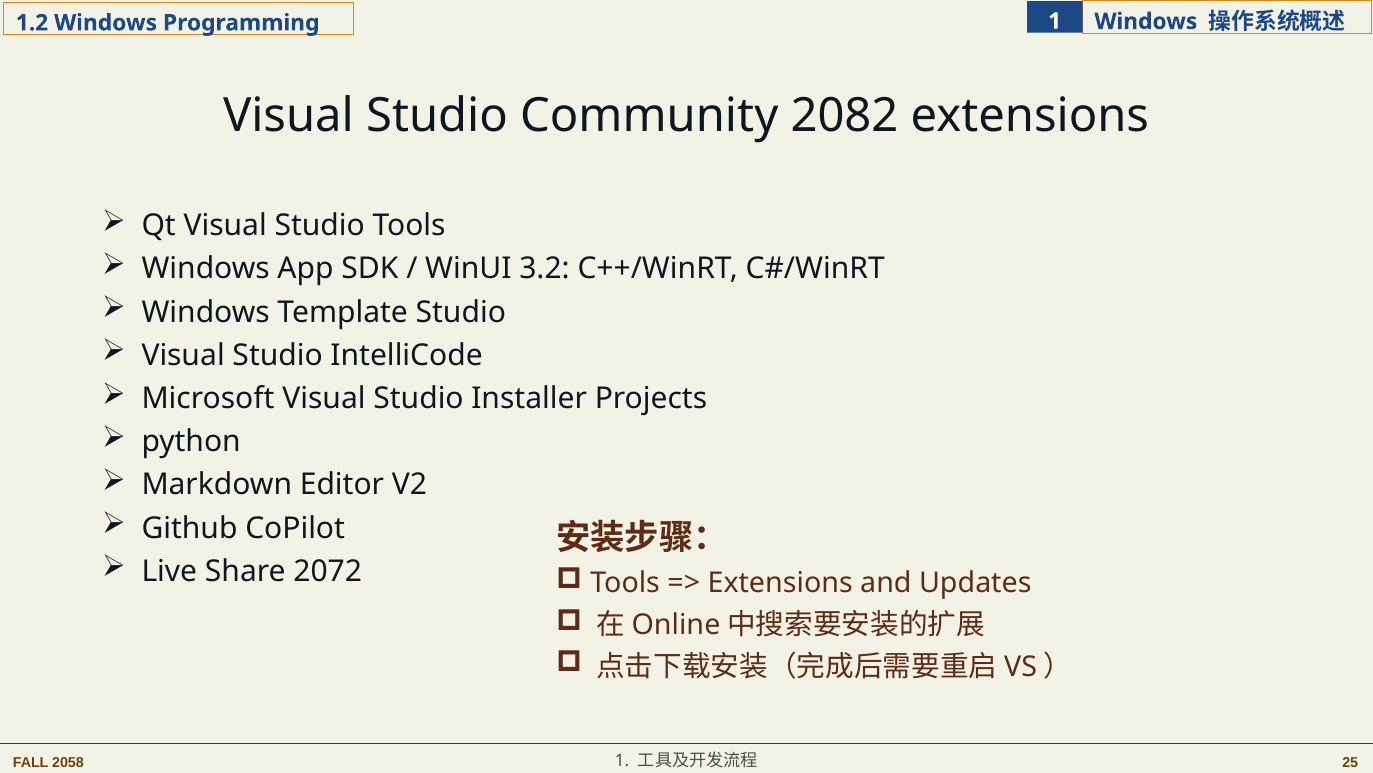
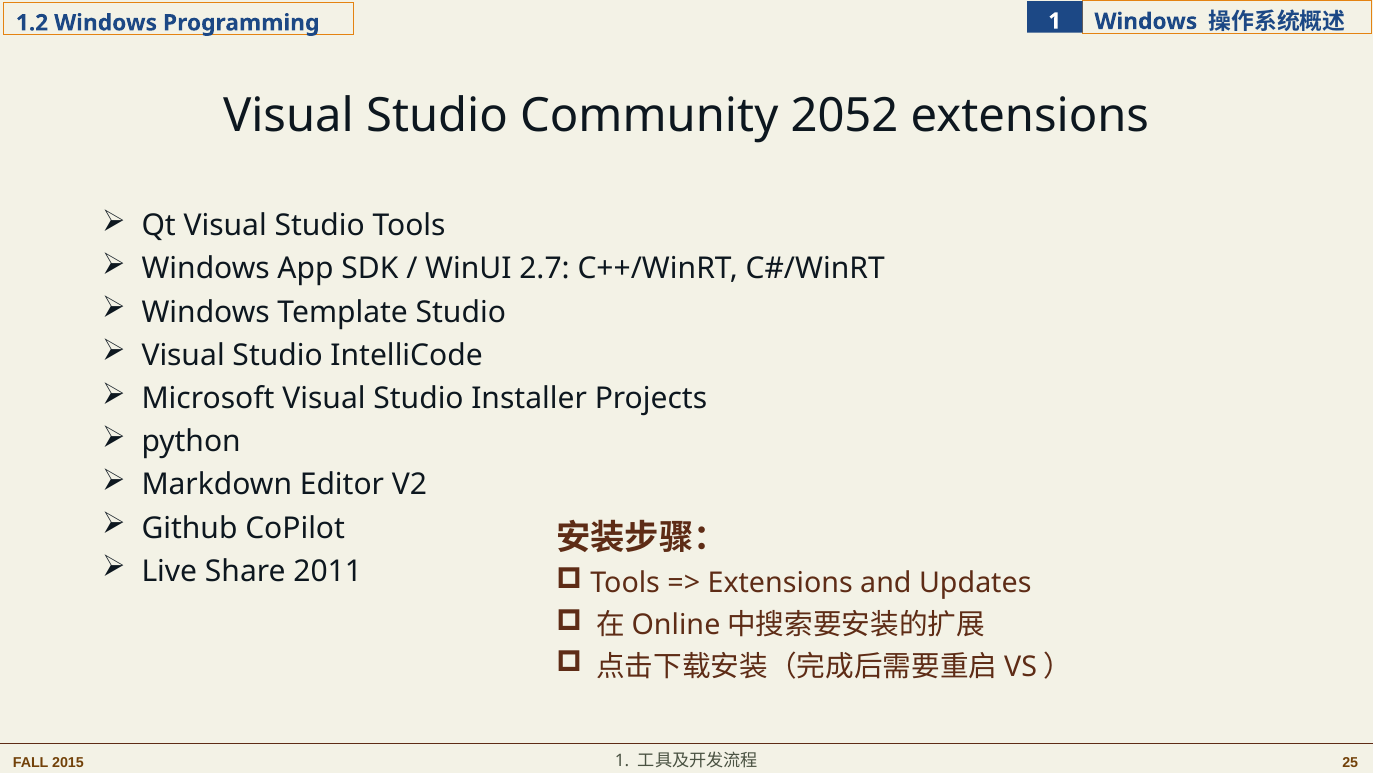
2082: 2082 -> 2052 (845, 115)
3.2: 3.2 -> 2.7 (545, 269)
2072: 2072 -> 2011 (328, 571)
2058: 2058 -> 2015 (68, 762)
